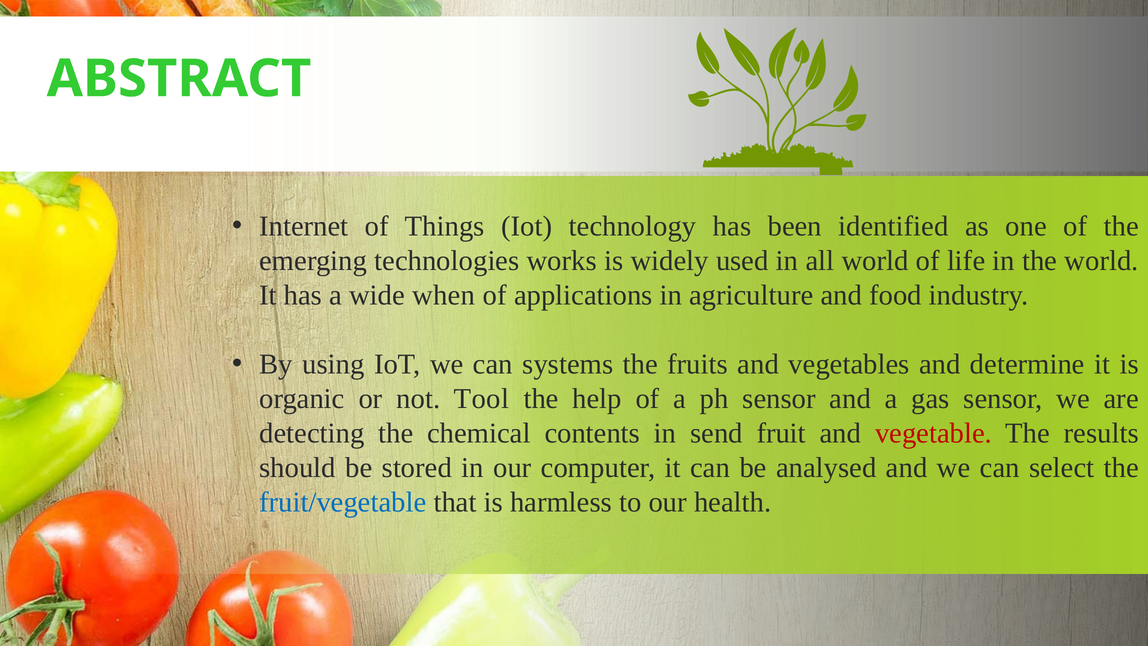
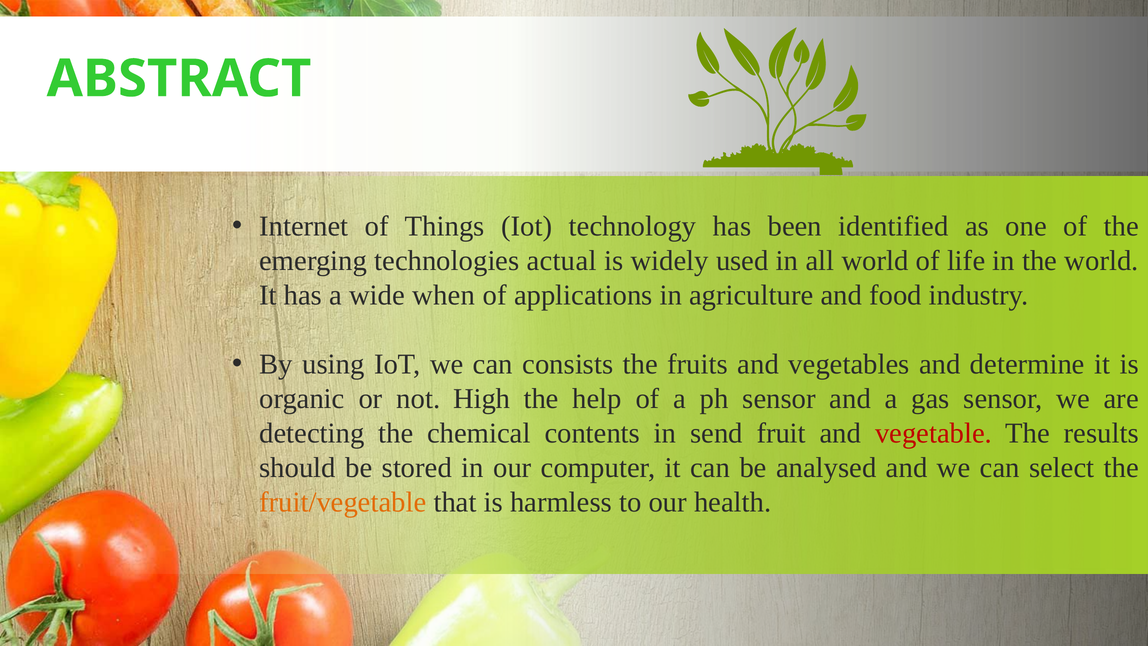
works: works -> actual (562, 261)
systems: systems -> consists (568, 364)
Tool: Tool -> High (482, 399)
fruit/vegetable colour: blue -> orange (343, 502)
